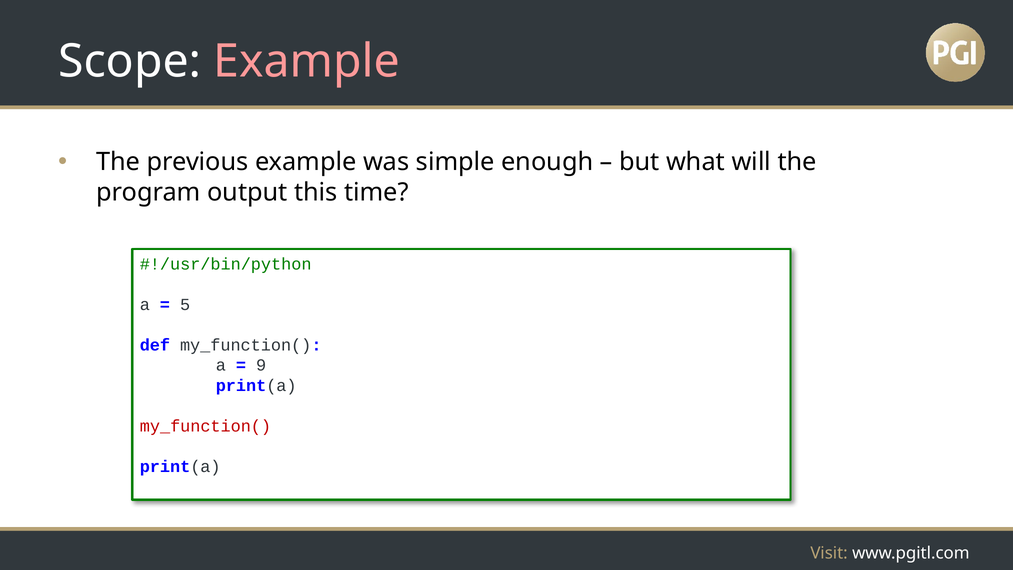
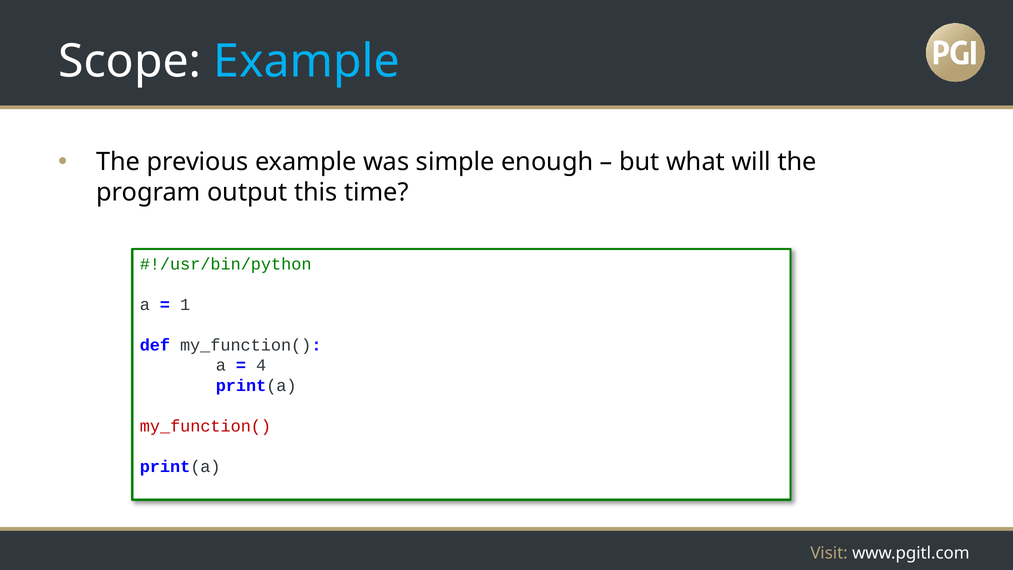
Example colour: pink -> light blue (307, 61)
5: 5 -> 1 (185, 305)
9: 9 -> 4 (261, 365)
